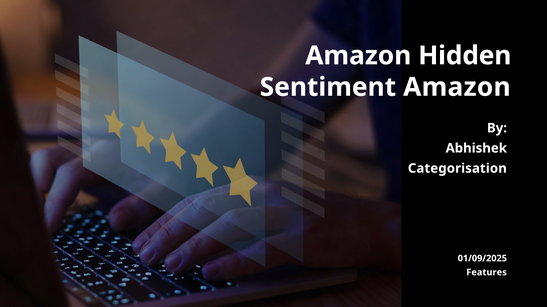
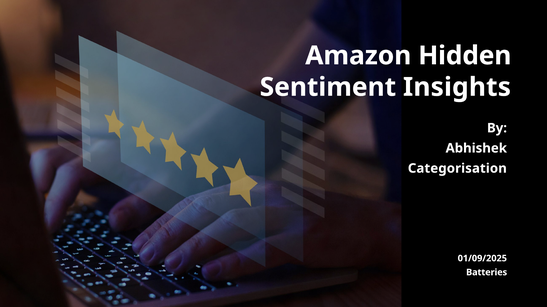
Sentiment Amazon: Amazon -> Insights (457, 87)
Features: Features -> Batteries (487, 273)
